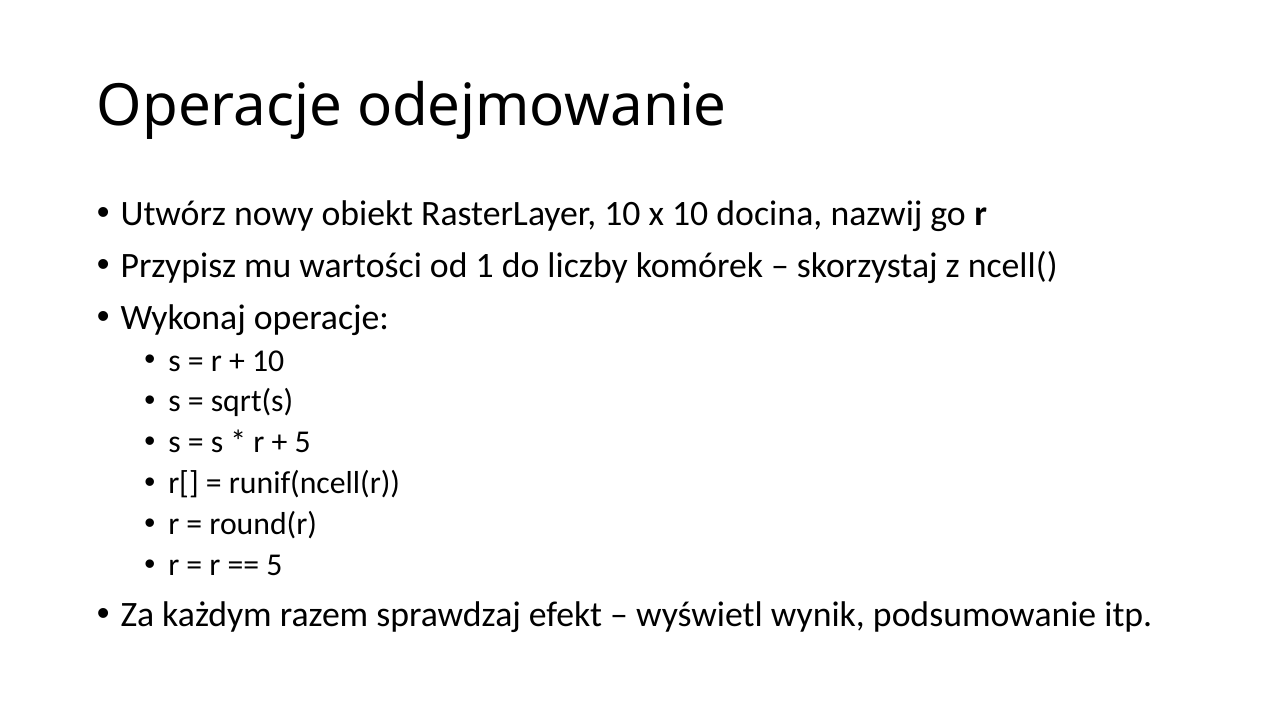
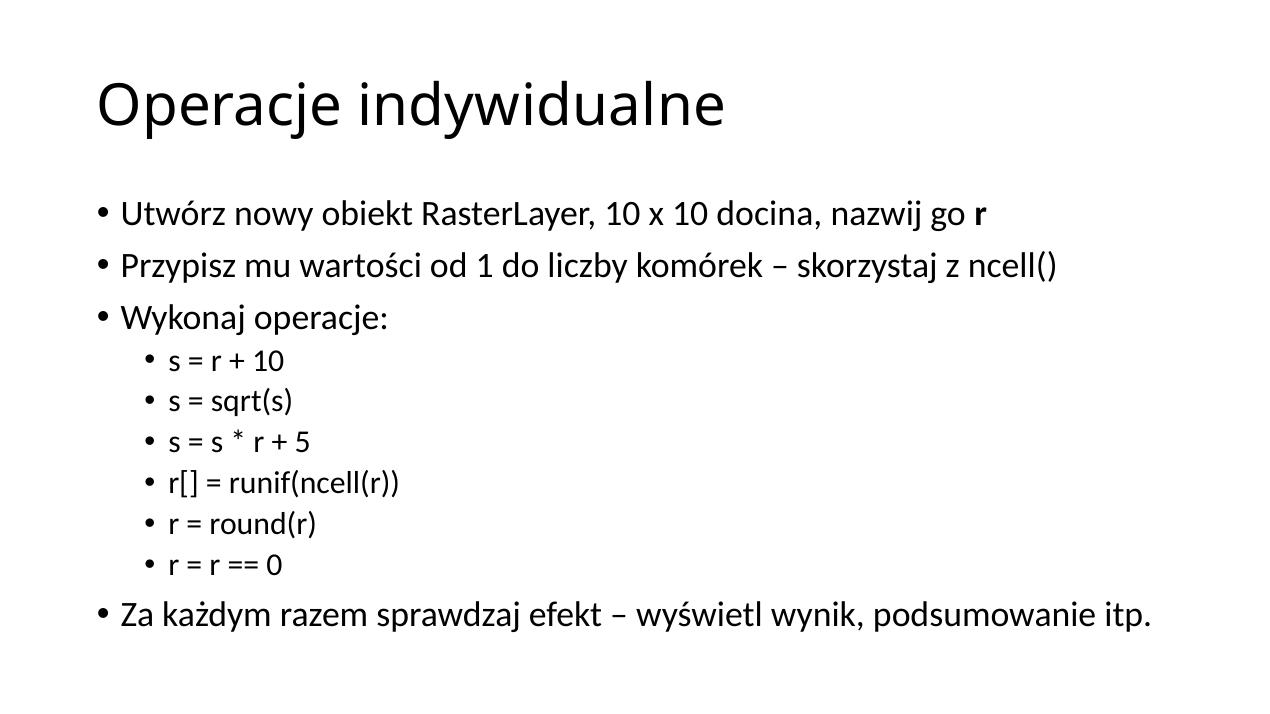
odejmowanie: odejmowanie -> indywidualne (542, 107)
5: 5 -> 0 (274, 565)
